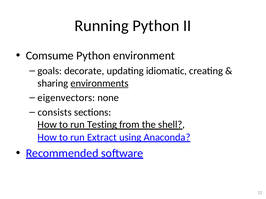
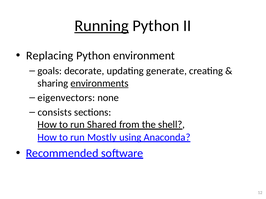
Running underline: none -> present (102, 26)
Comsume: Comsume -> Replacing (50, 56)
idiomatic: idiomatic -> generate (166, 71)
Testing: Testing -> Shared (102, 125)
Extract: Extract -> Mostly (102, 138)
